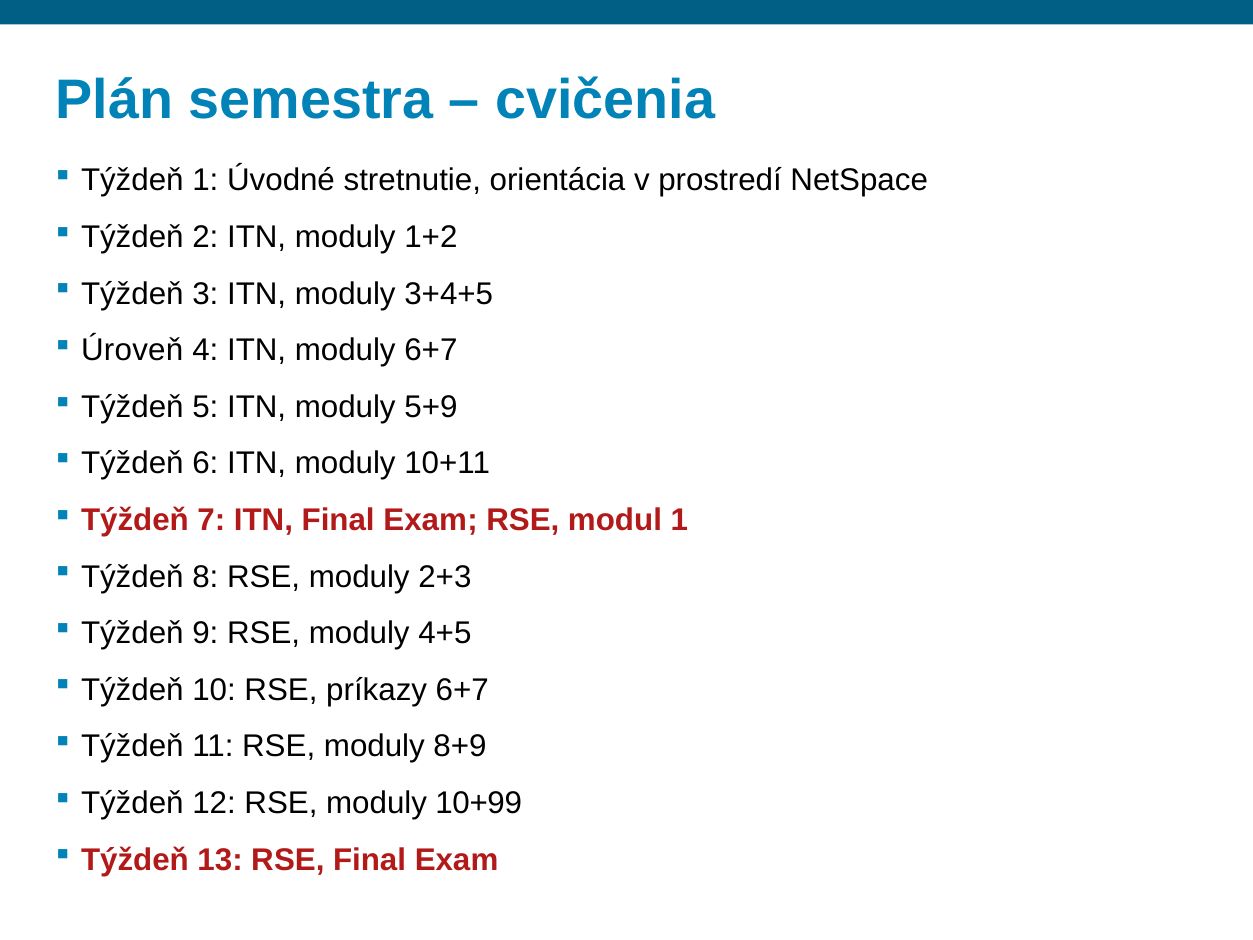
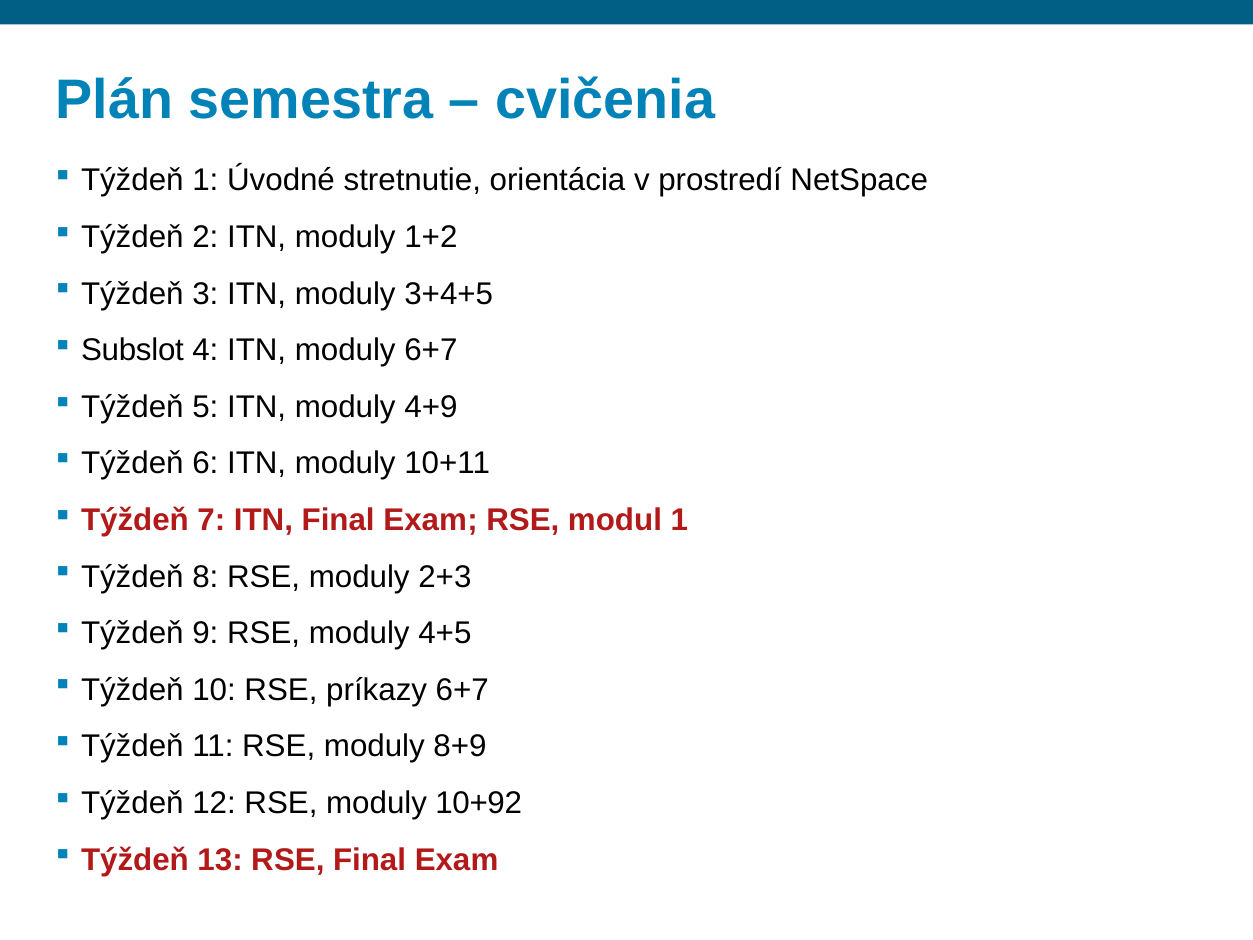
Úroveň: Úroveň -> Subslot (132, 350)
5+9: 5+9 -> 4+9 (431, 407)
10+99: 10+99 -> 10+92 (479, 803)
